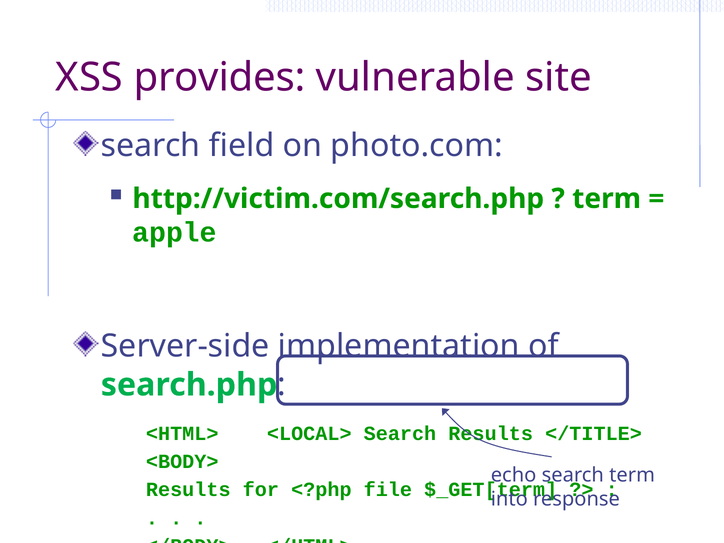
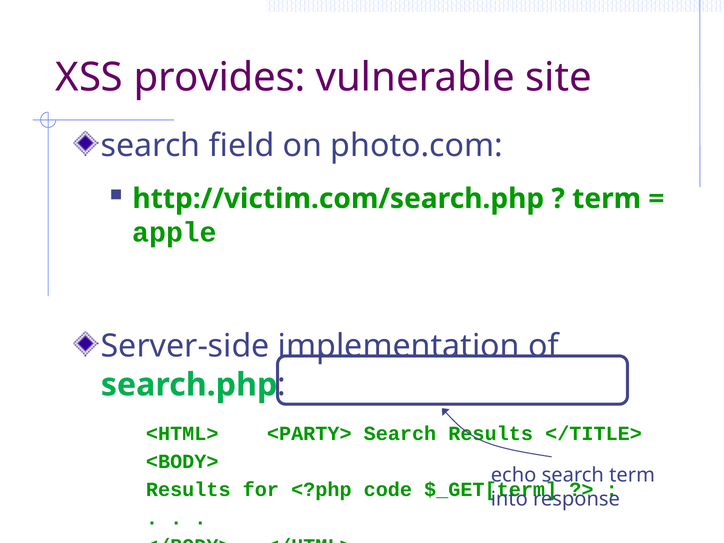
<LOCAL>: <LOCAL> -> <PARTY> (309, 433)
file: file -> code (388, 490)
